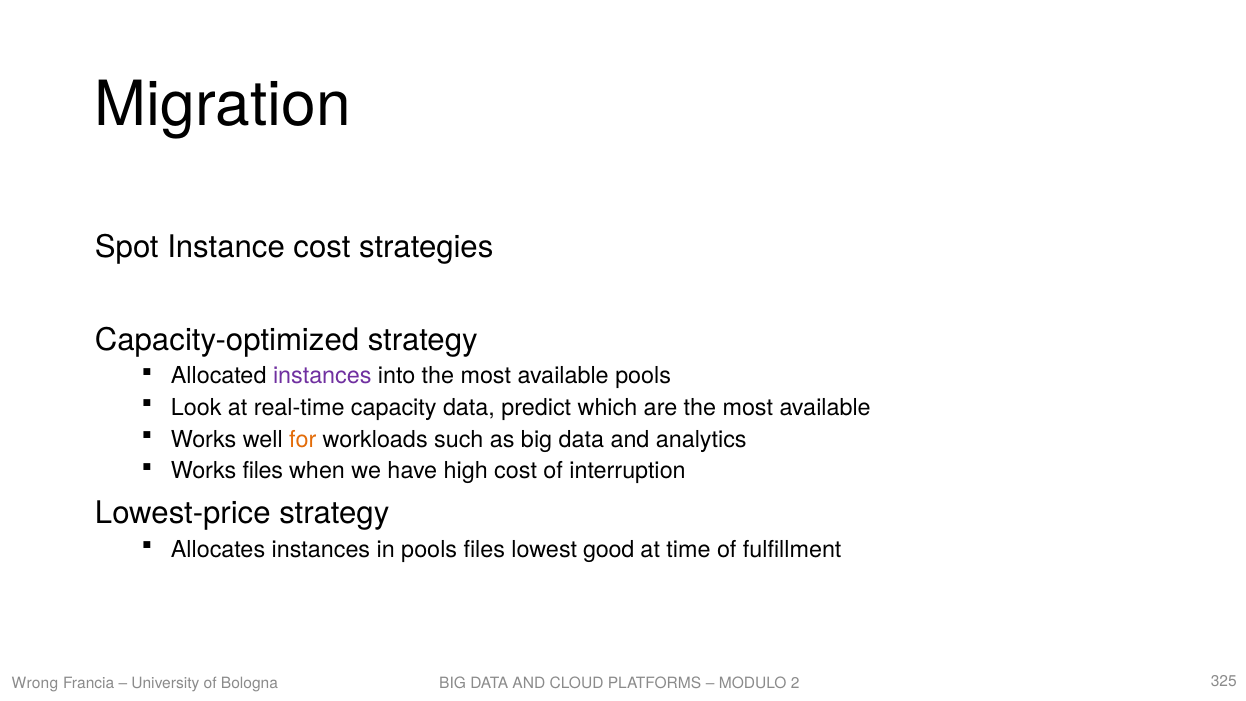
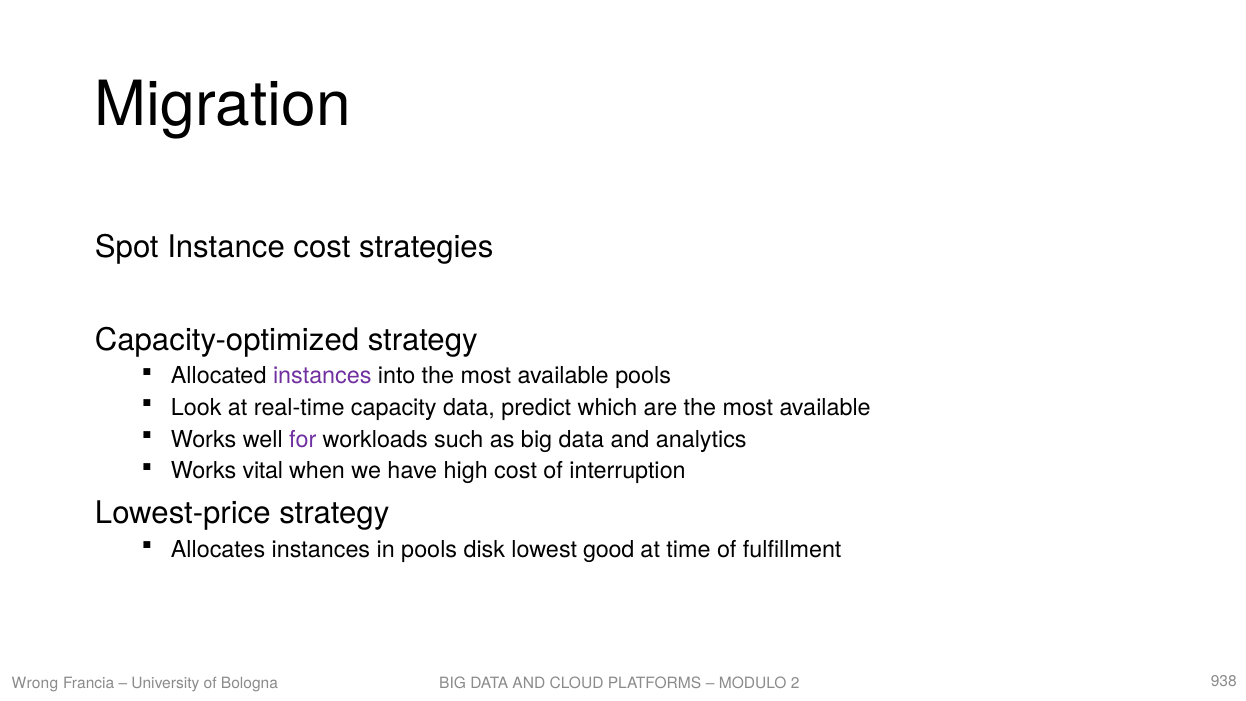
for colour: orange -> purple (303, 439)
Works files: files -> vital (263, 471)
pools files: files -> disk (484, 549)
325: 325 -> 938 (1224, 681)
